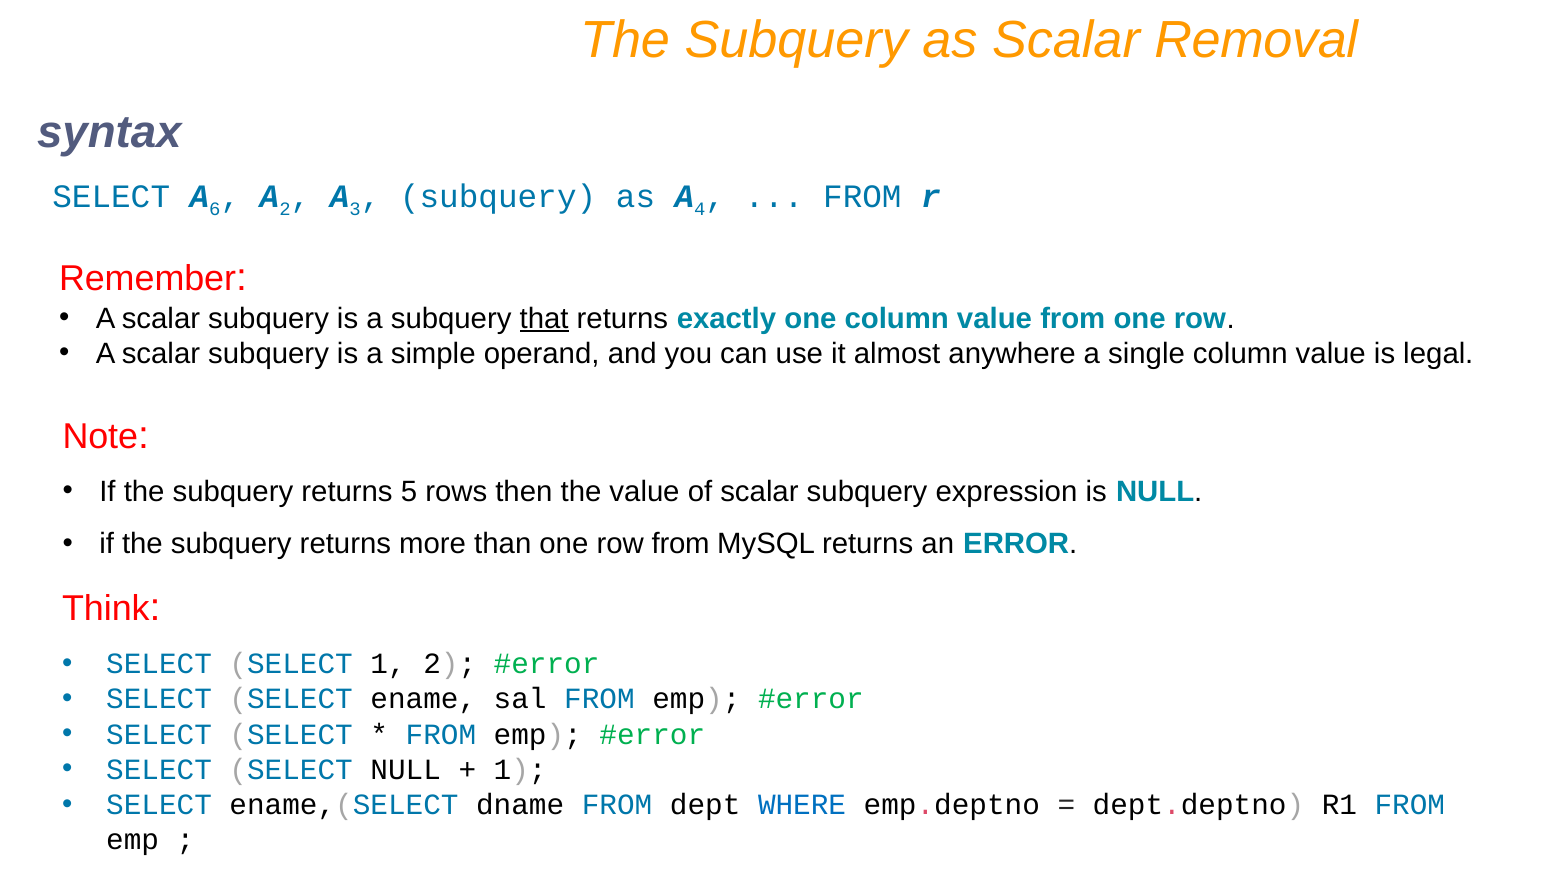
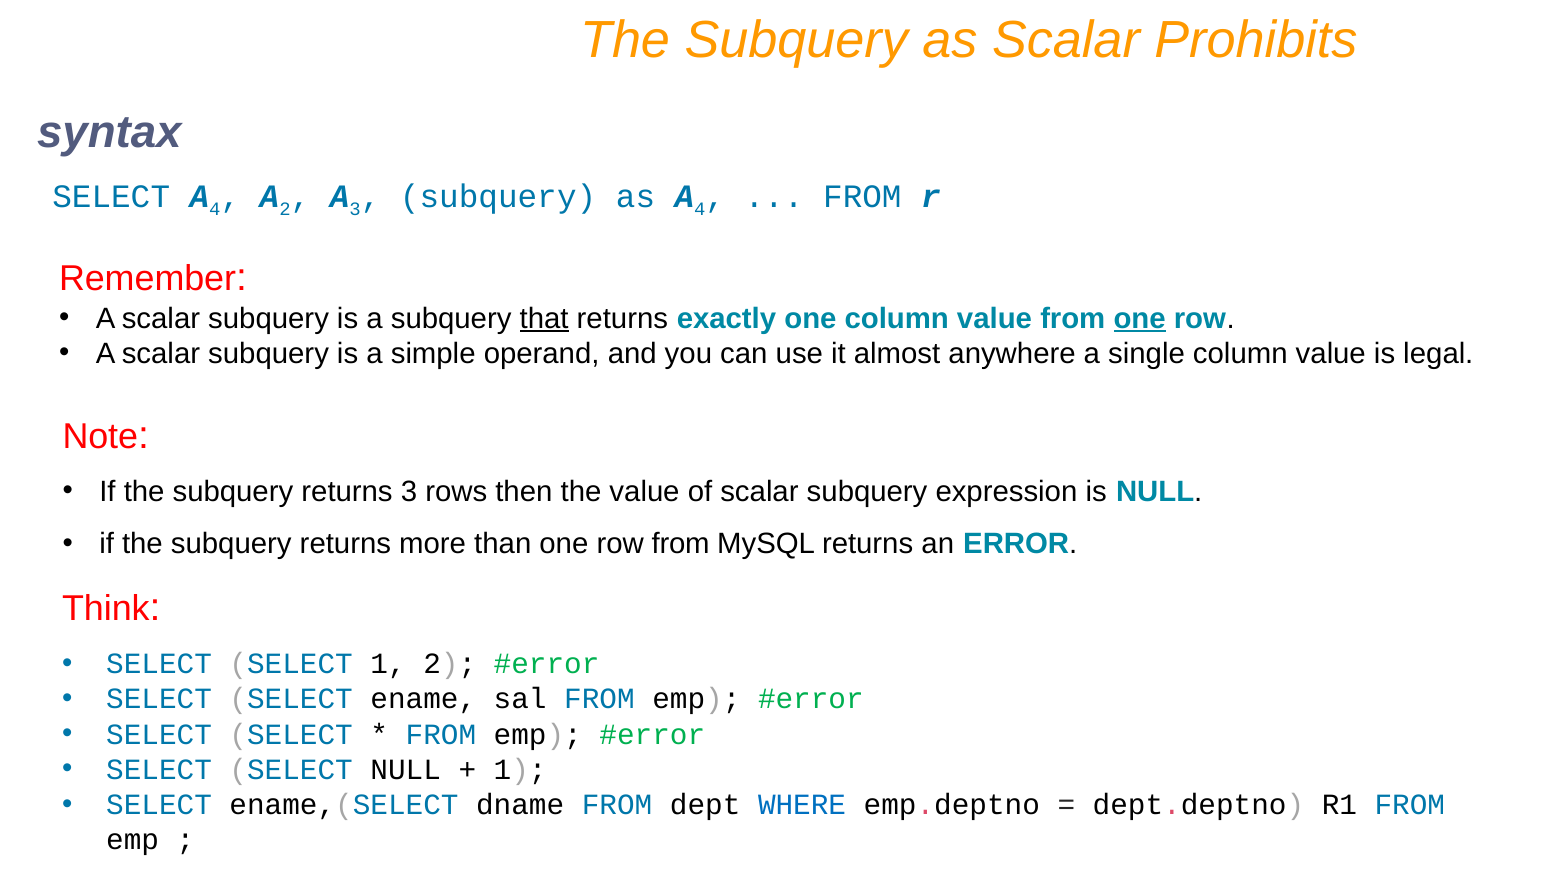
Removal: Removal -> Prohibits (1256, 41)
SELECT A 6: 6 -> 4 (215, 209)
one underline: none -> present (1140, 318)
returns 5: 5 -> 3 (409, 491)
